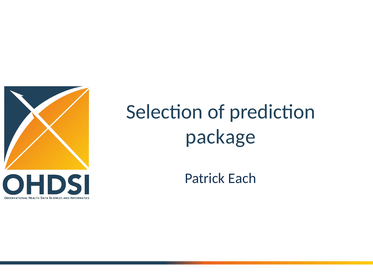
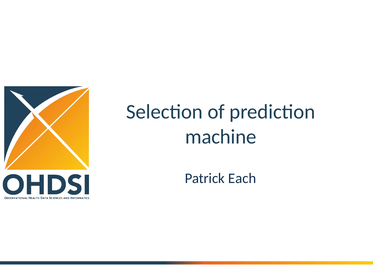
package: package -> machine (221, 137)
